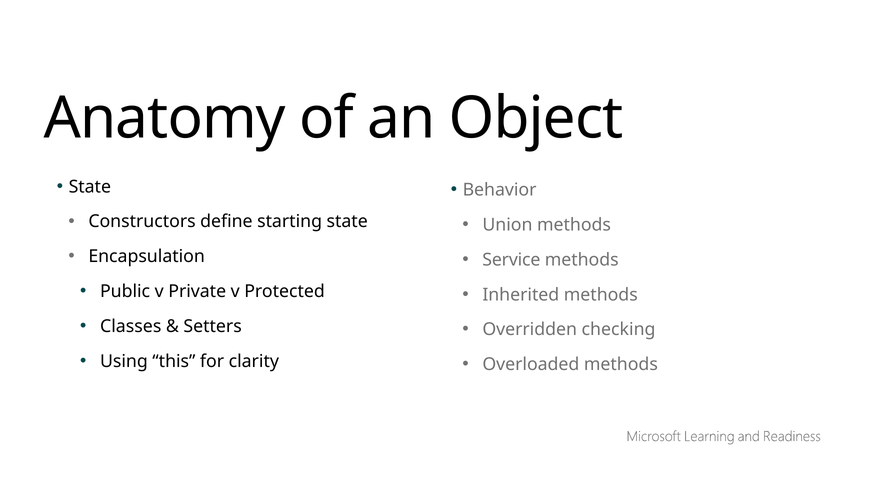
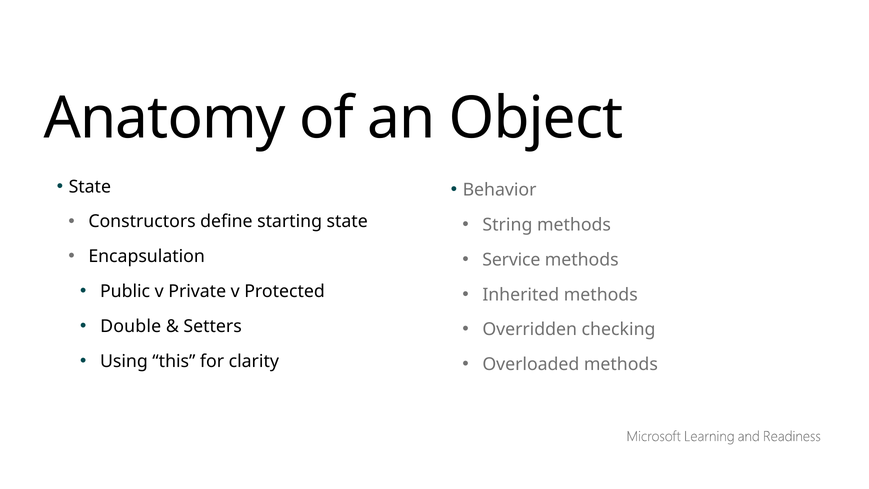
Union: Union -> String (507, 225)
Classes: Classes -> Double (131, 326)
